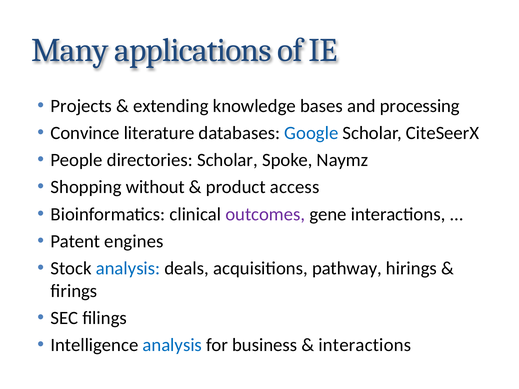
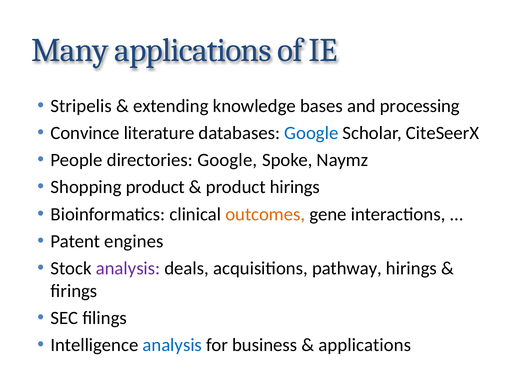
Projects: Projects -> Stripelis (81, 106)
directories Scholar: Scholar -> Google (227, 160)
Shopping without: without -> product (155, 187)
product access: access -> hirings (295, 187)
outcomes colour: purple -> orange (265, 214)
analysis colour: blue -> purple (128, 269)
interactions: interactions -> applications (365, 345)
